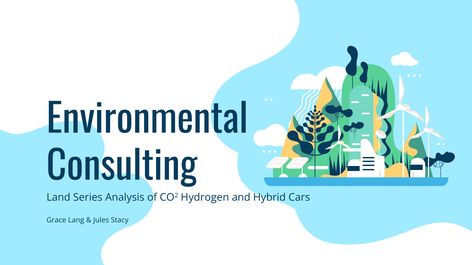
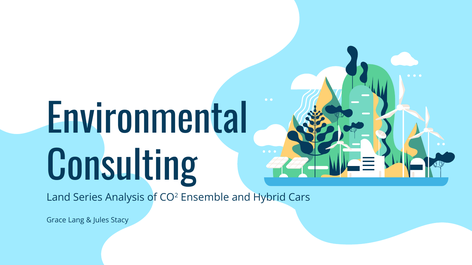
Hydrogen: Hydrogen -> Ensemble (205, 198)
